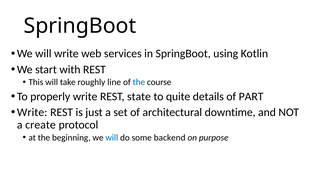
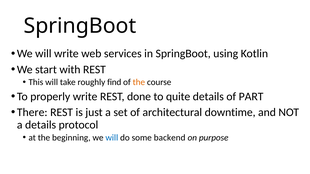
line: line -> find (114, 82)
the colour: blue -> orange (139, 82)
state: state -> done (139, 97)
Write: Write -> There (32, 113)
a create: create -> details (41, 125)
